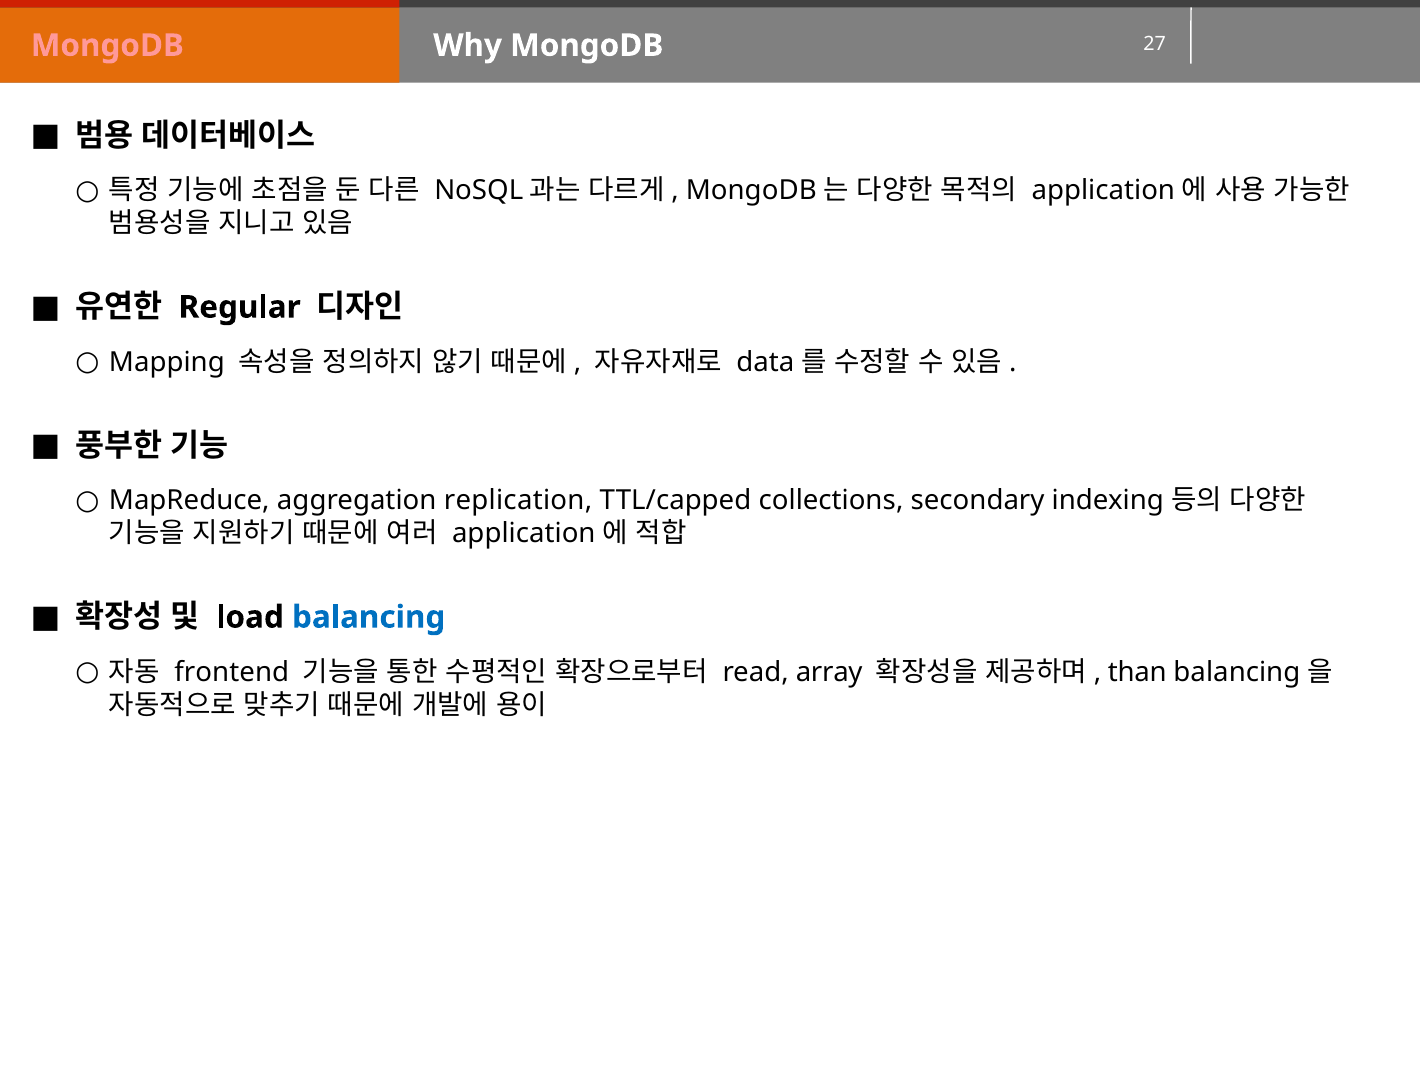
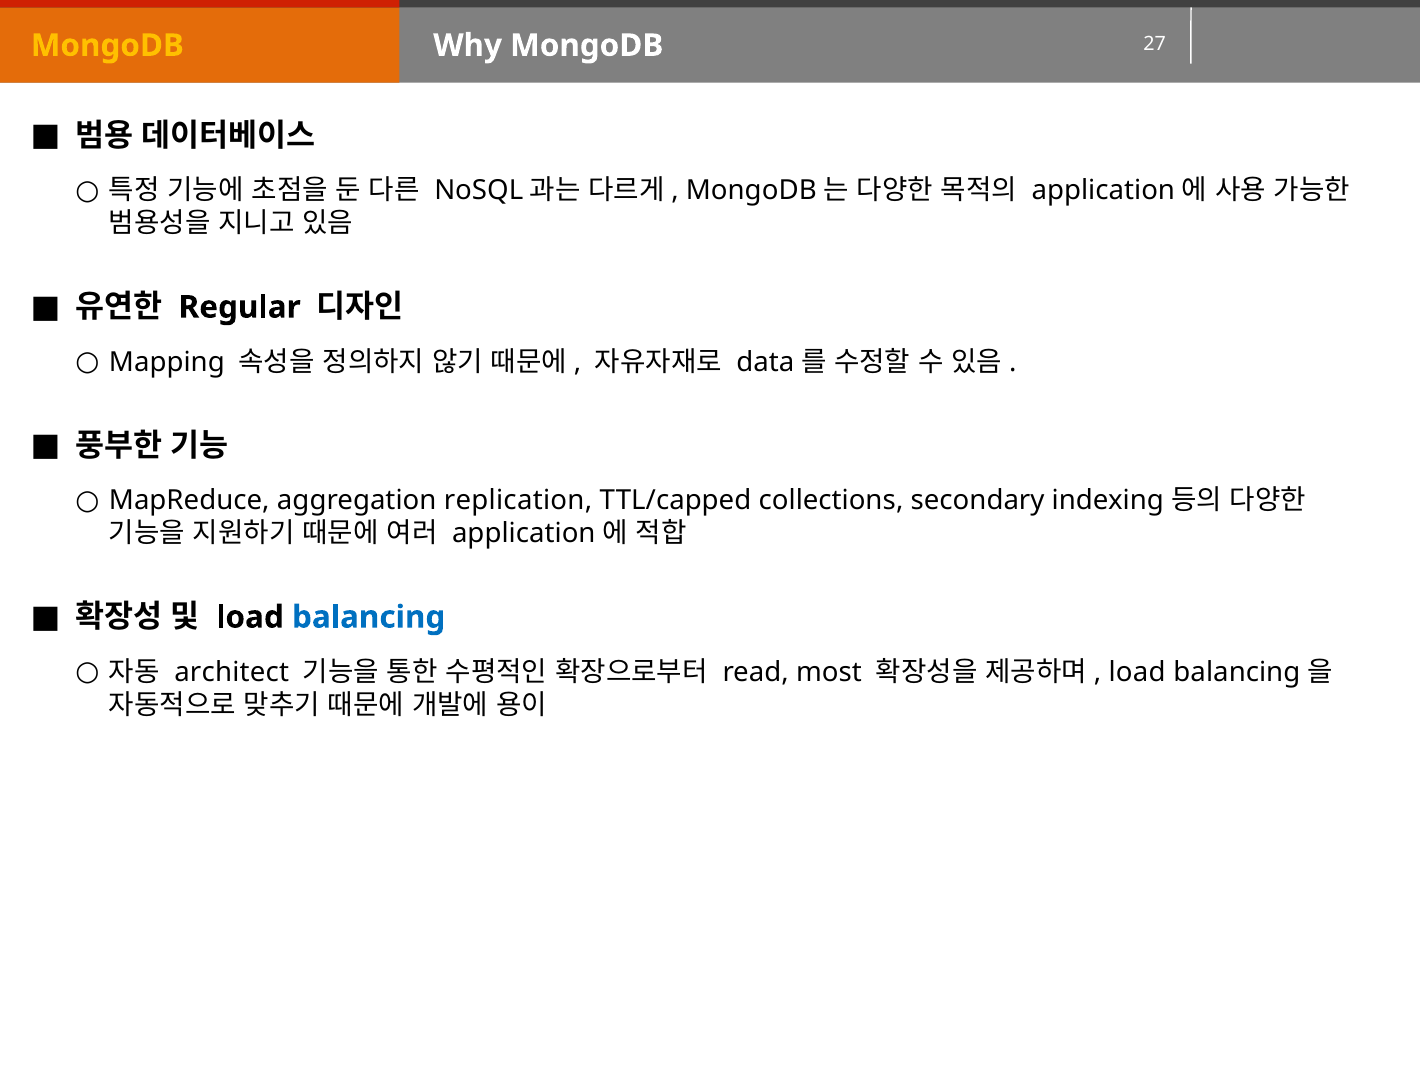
MongoDB colour: pink -> yellow (107, 45)
frontend: frontend -> architect (232, 672)
array: array -> most (829, 672)
than: than -> load (1137, 672)
